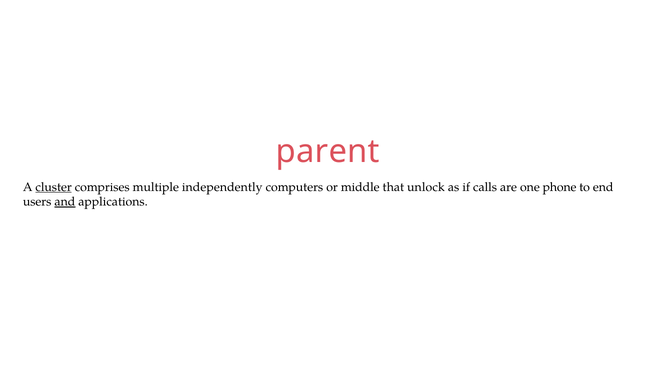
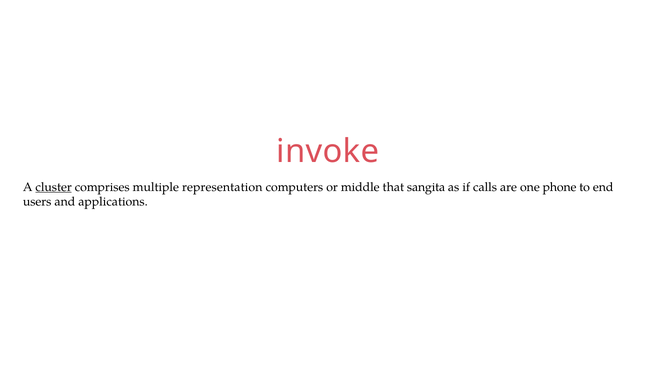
parent: parent -> invoke (328, 151)
independently: independently -> representation (222, 187)
unlock: unlock -> sangita (426, 187)
and underline: present -> none (65, 202)
